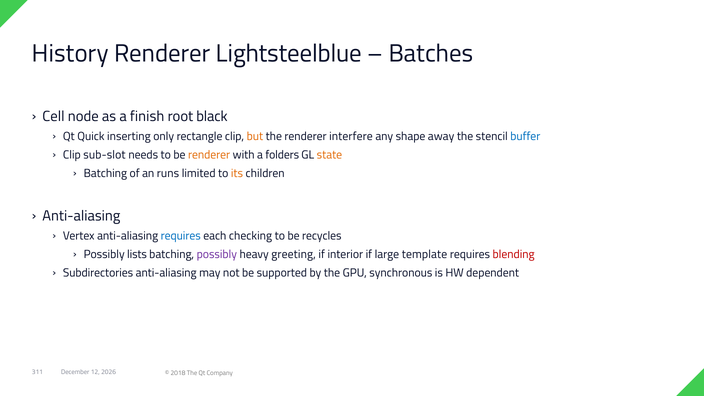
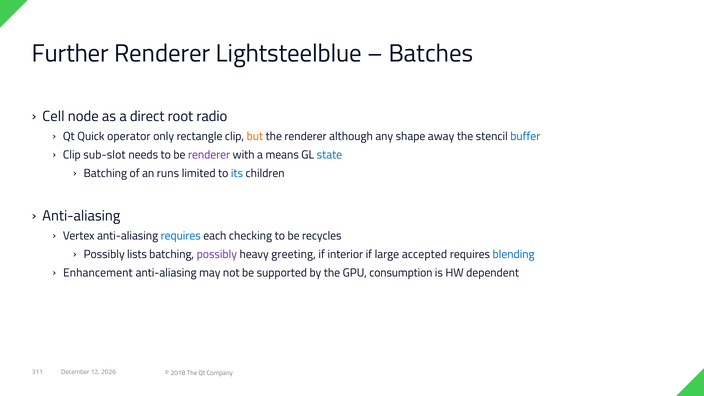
History: History -> Further (70, 53)
finish: finish -> direct (147, 116)
black: black -> radio (212, 116)
inserting: inserting -> operator (129, 136)
interfere: interfere -> although (351, 136)
renderer colour: orange -> purple (209, 155)
folders: folders -> means (282, 155)
state colour: orange -> blue (329, 155)
its colour: orange -> blue (237, 173)
template: template -> accepted (425, 254)
blending colour: red -> blue (514, 254)
Subdirectories: Subdirectories -> Enhancement (98, 273)
synchronous: synchronous -> consumption (401, 273)
